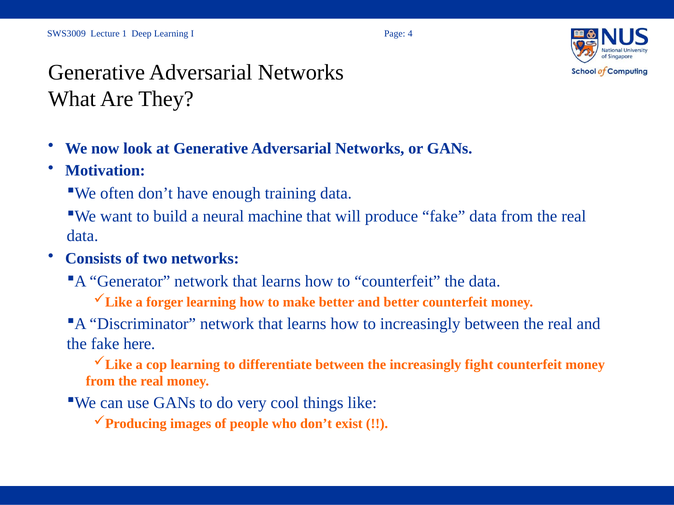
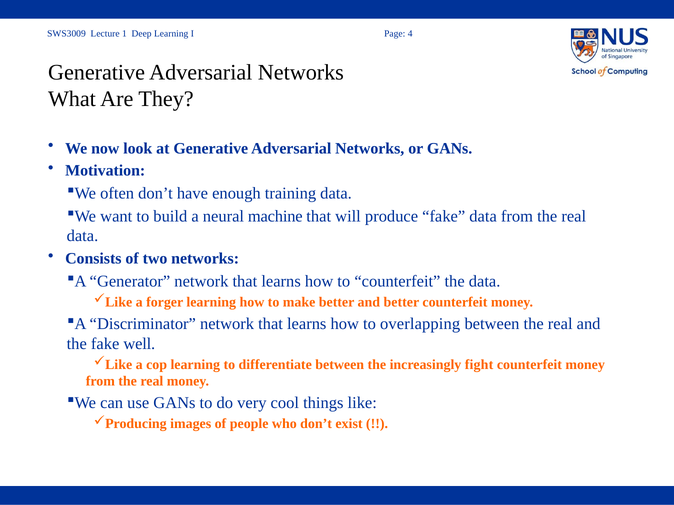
to increasingly: increasingly -> overlapping (420, 324)
here: here -> well (139, 344)
